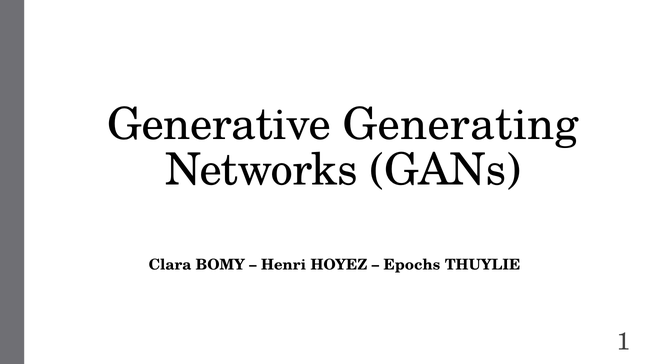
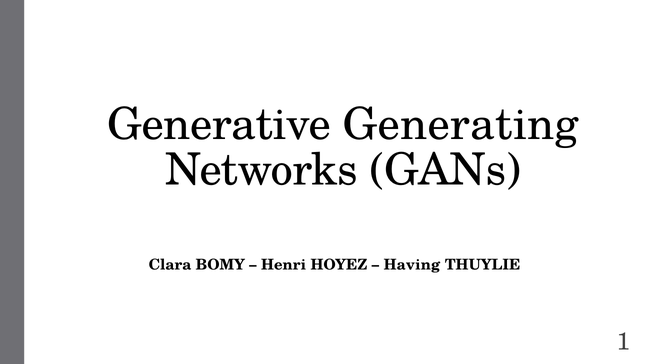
Epochs: Epochs -> Having (412, 265)
